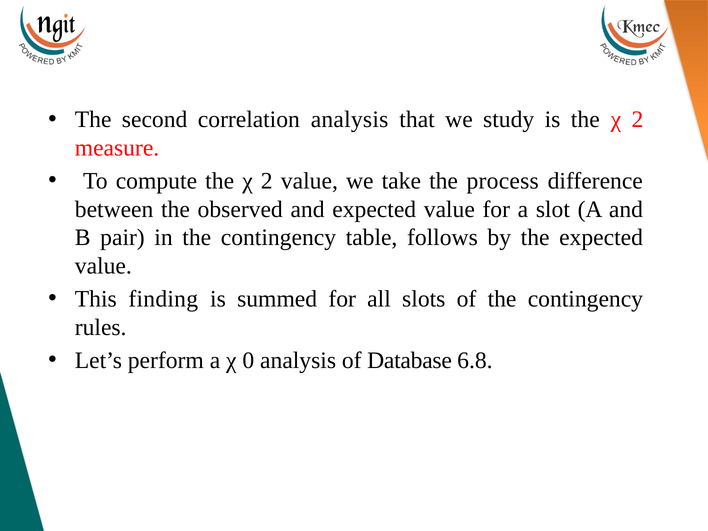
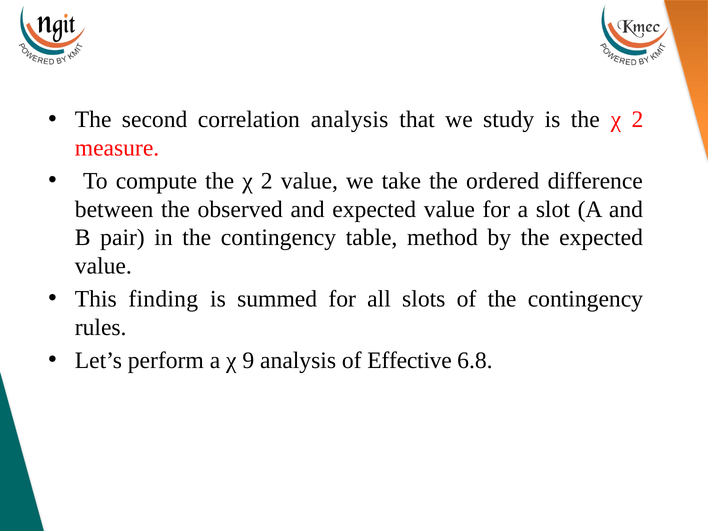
process: process -> ordered (503, 181)
follows: follows -> method (442, 238)
0: 0 -> 9 (248, 360)
Database: Database -> Effective (410, 360)
